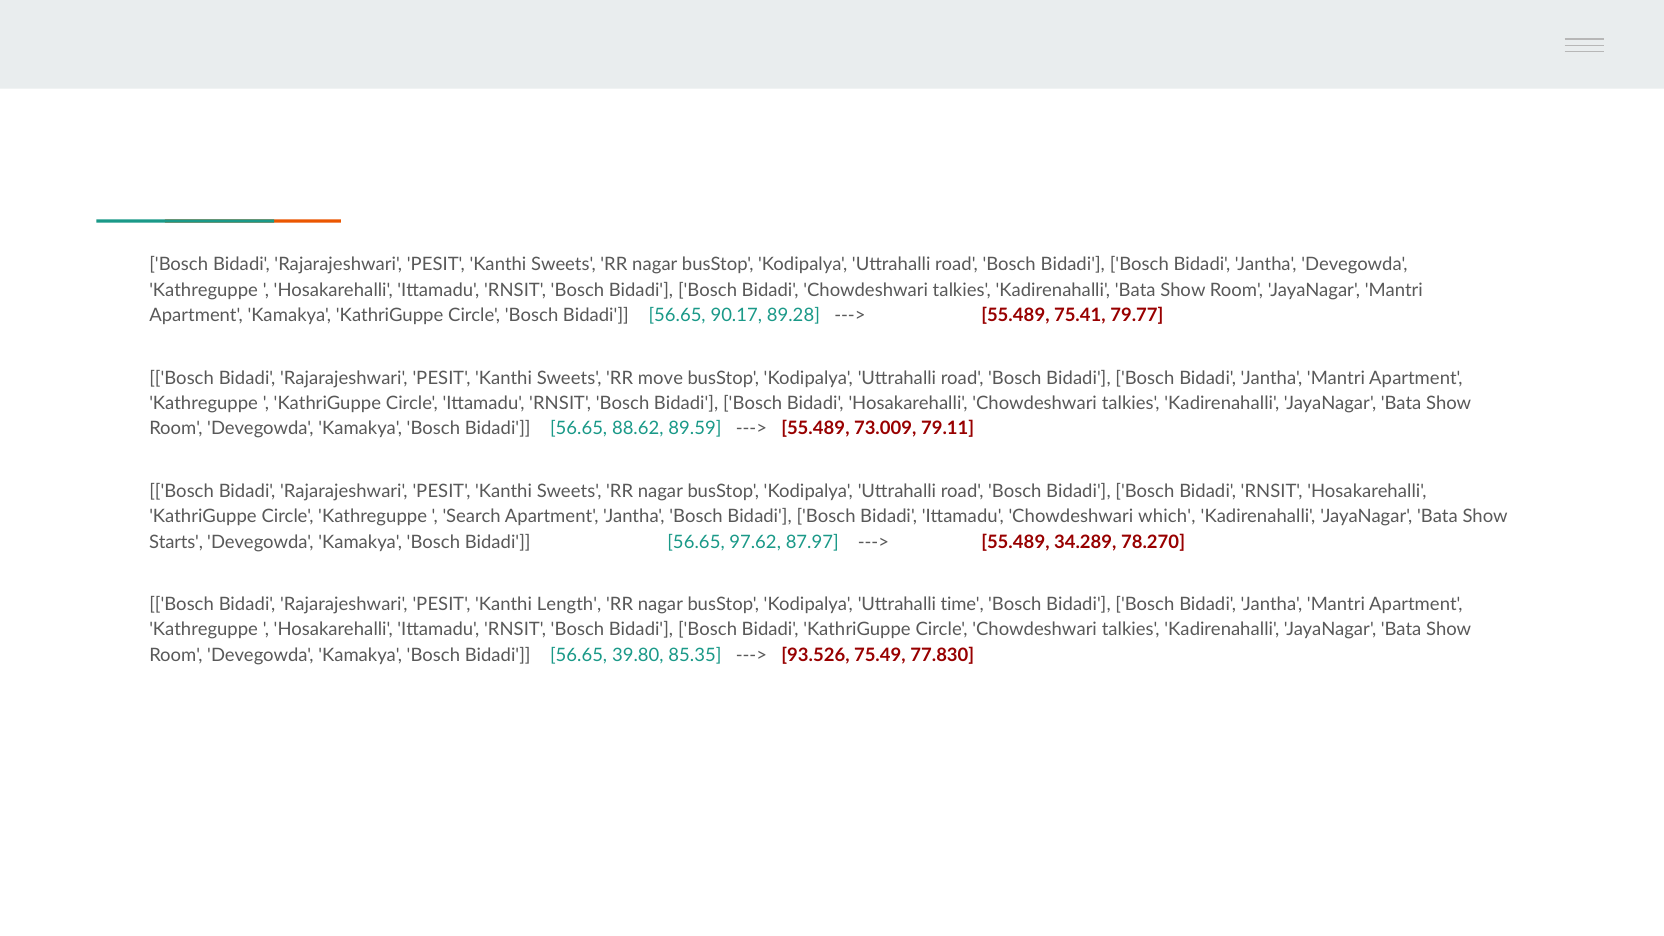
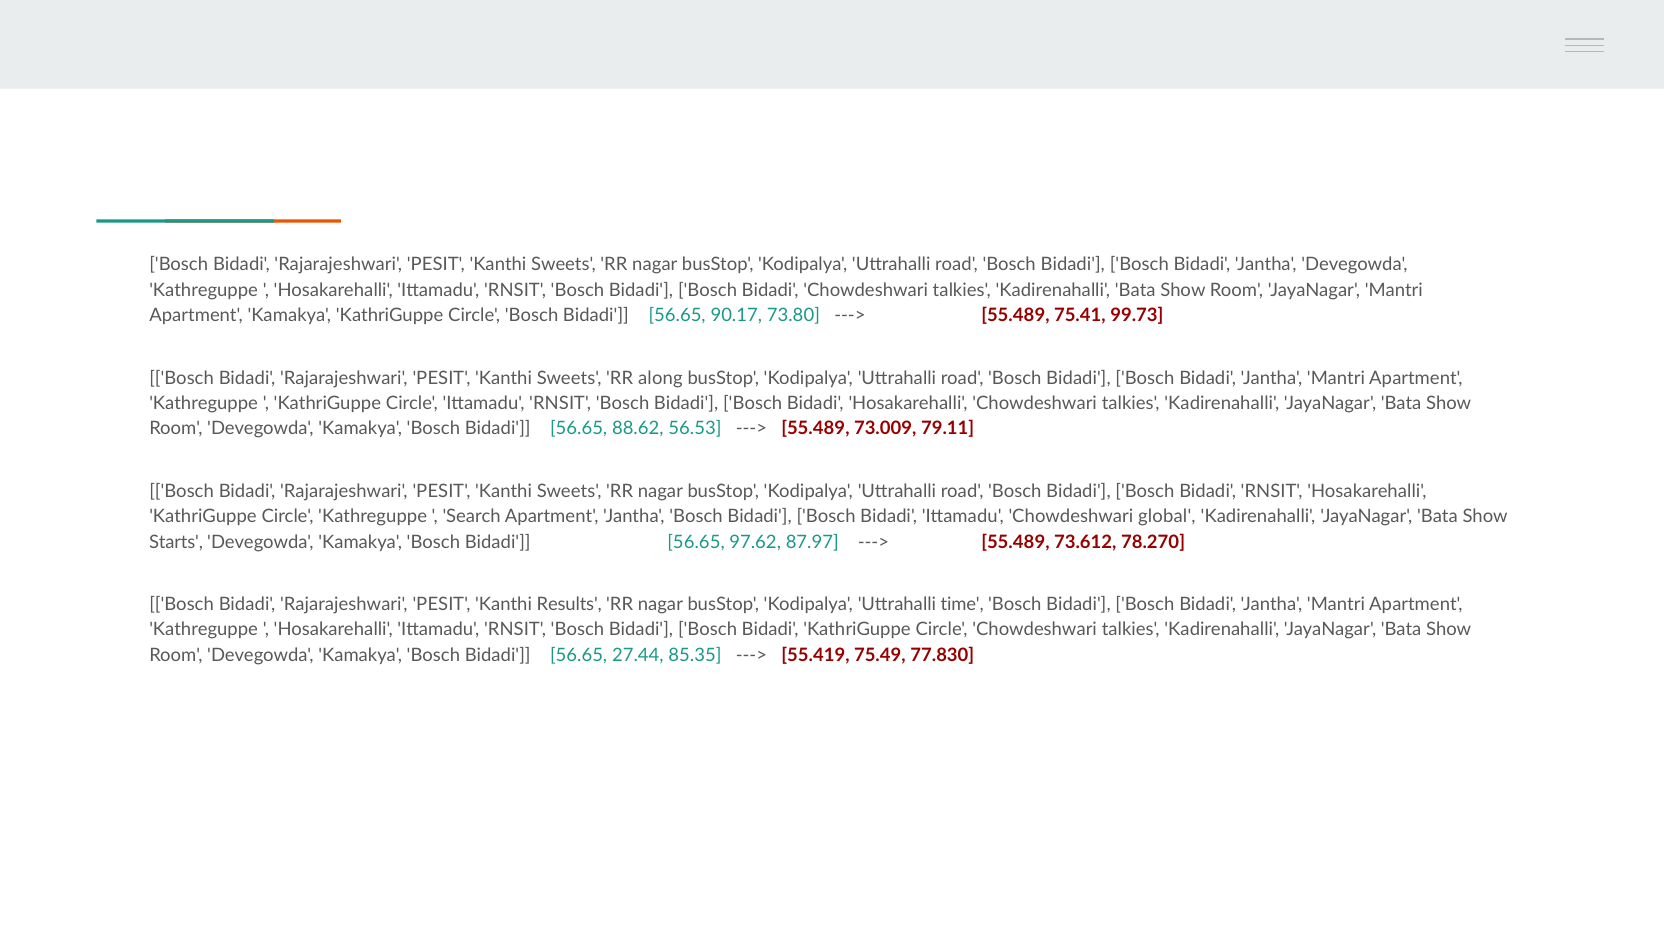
89.28: 89.28 -> 73.80 (793, 316)
79.77: 79.77 -> 99.73 (1137, 316)
move: move -> along (660, 378)
89.59: 89.59 -> 56.53 (695, 429)
which: which -> global (1167, 517)
34.289: 34.289 -> 73.612 (1085, 542)
Length: Length -> Results (569, 604)
39.80: 39.80 -> 27.44 (638, 655)
93.526: 93.526 -> 55.419 (815, 655)
